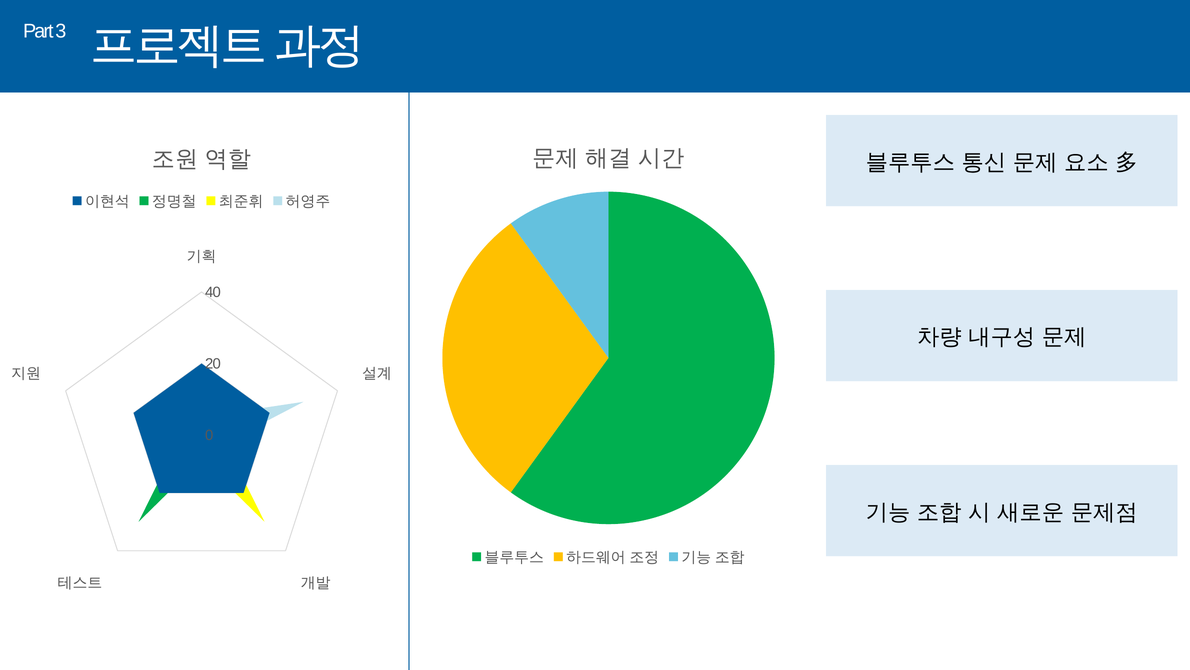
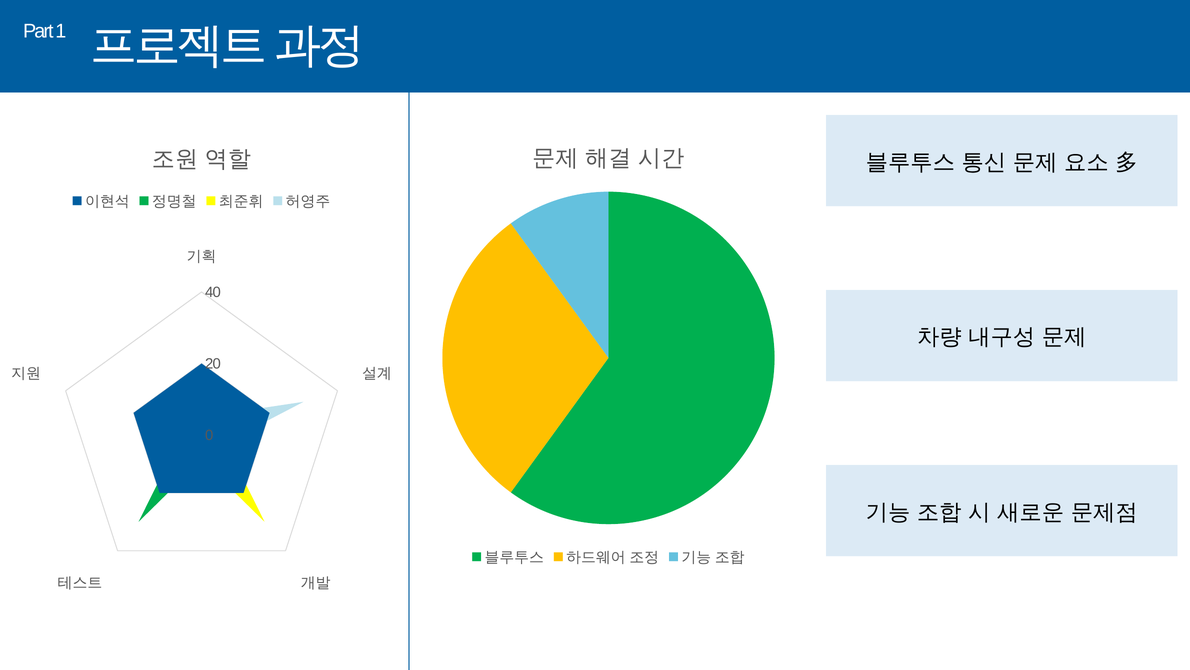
3: 3 -> 1 (61, 31)
